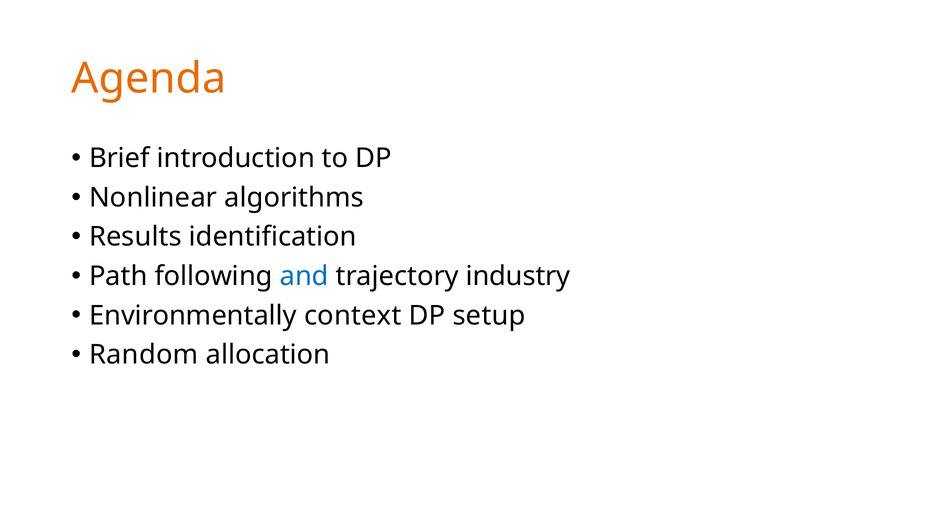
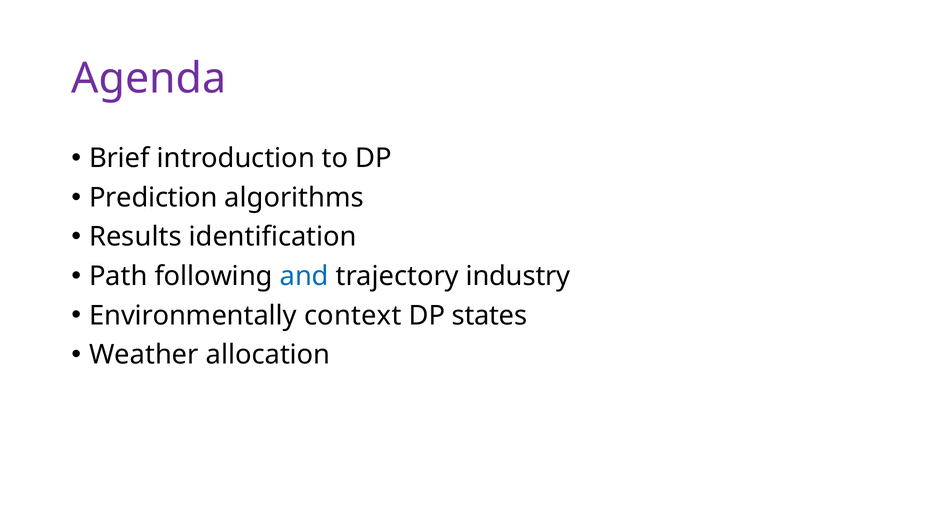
Agenda colour: orange -> purple (149, 79)
Nonlinear: Nonlinear -> Prediction (153, 198)
setup: setup -> states (489, 316)
Random: Random -> Weather (144, 355)
